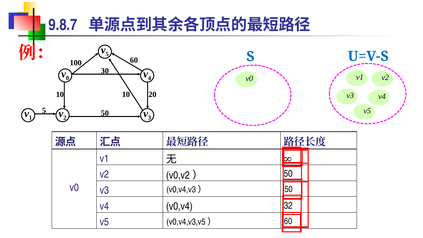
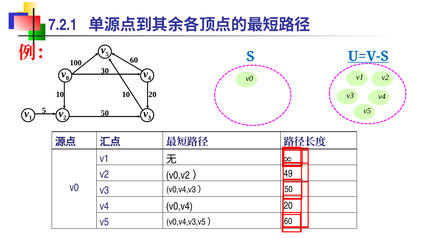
9.8.7: 9.8.7 -> 7.2.1 (63, 25)
U=V-S underline: none -> present (368, 56)
50: 50 -> 49 (288, 174)
v0,v4 32: 32 -> 20 (288, 205)
